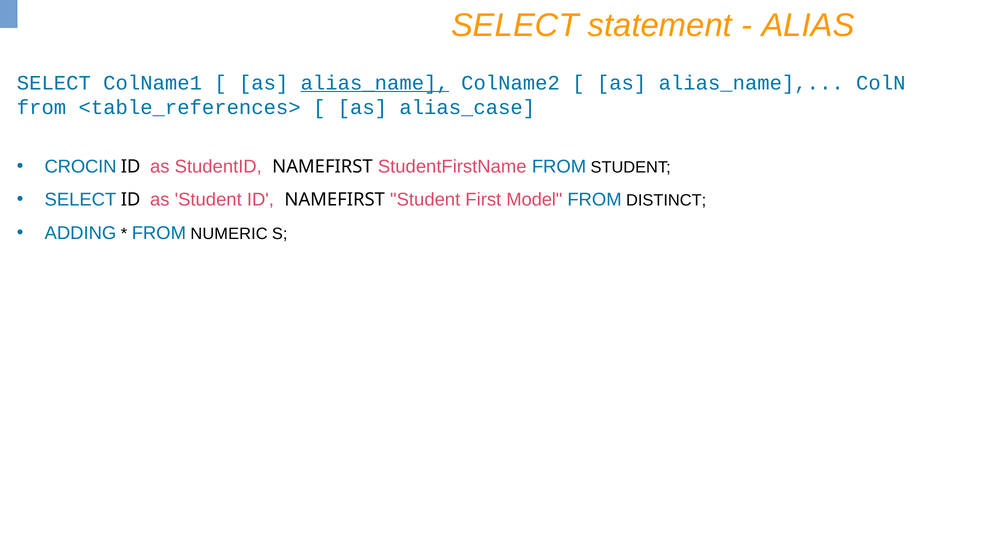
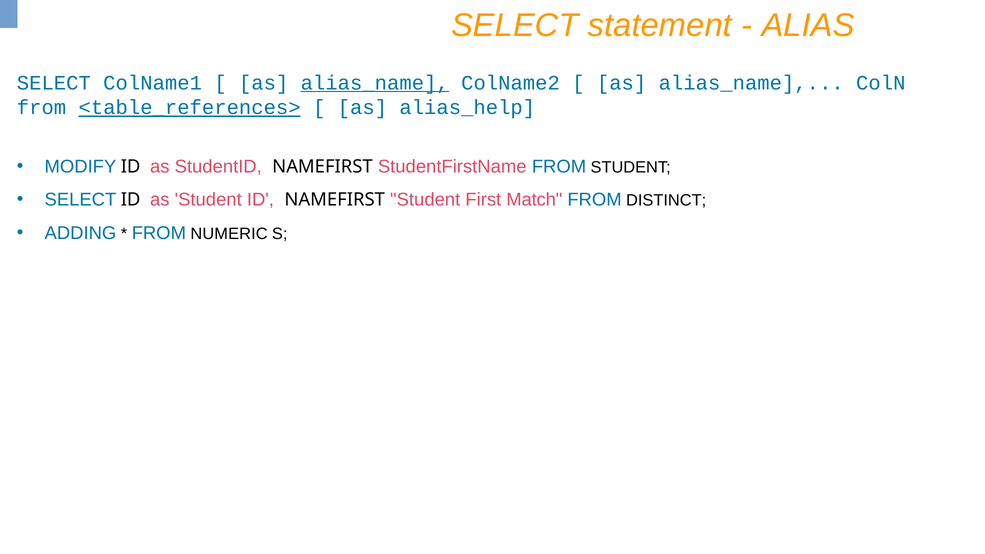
<table_references> underline: none -> present (190, 107)
alias_case: alias_case -> alias_help (467, 107)
CROCIN: CROCIN -> MODIFY (80, 167)
Model: Model -> Match (534, 200)
